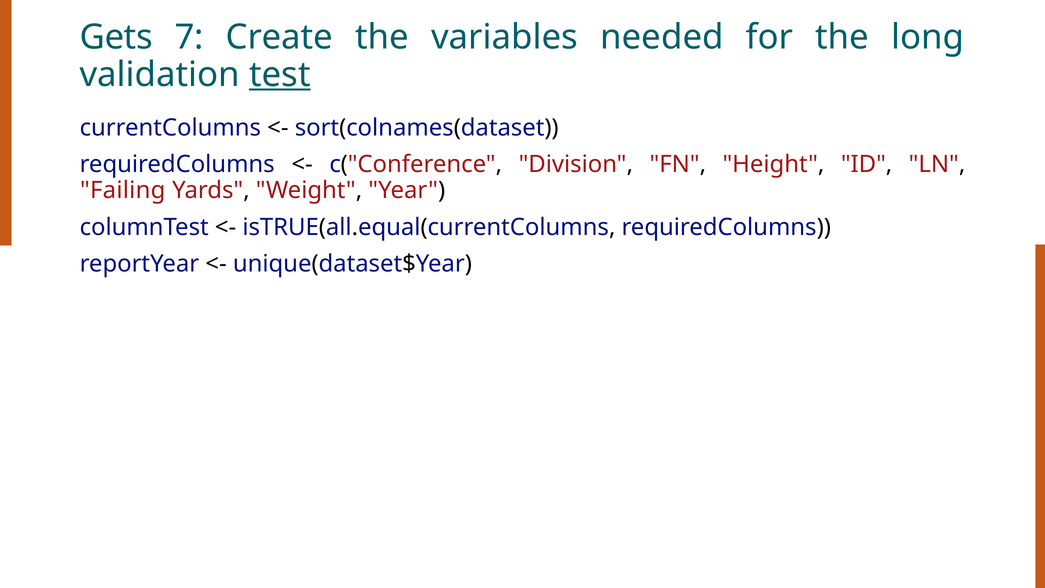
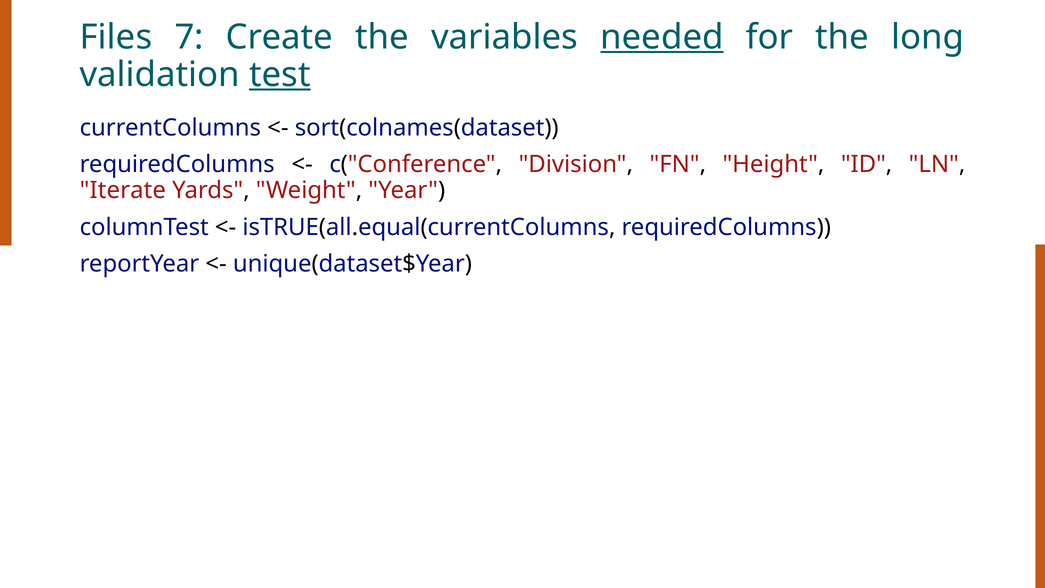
Gets: Gets -> Files (116, 37)
needed underline: none -> present (662, 37)
Failing: Failing -> Iterate (123, 190)
